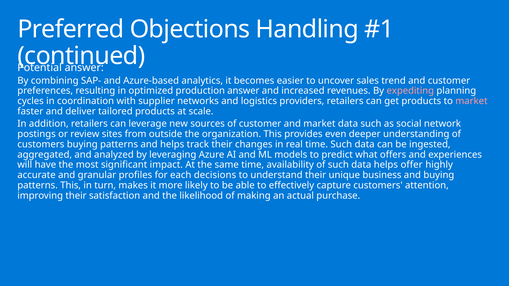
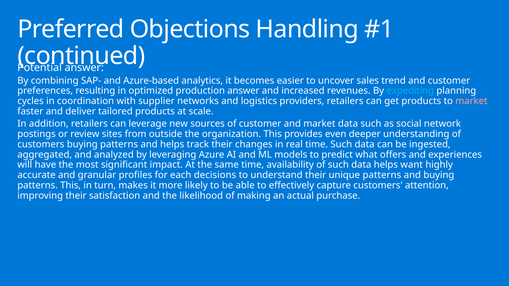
expediting colour: pink -> light blue (410, 91)
offer: offer -> want (412, 165)
unique business: business -> patterns (382, 175)
